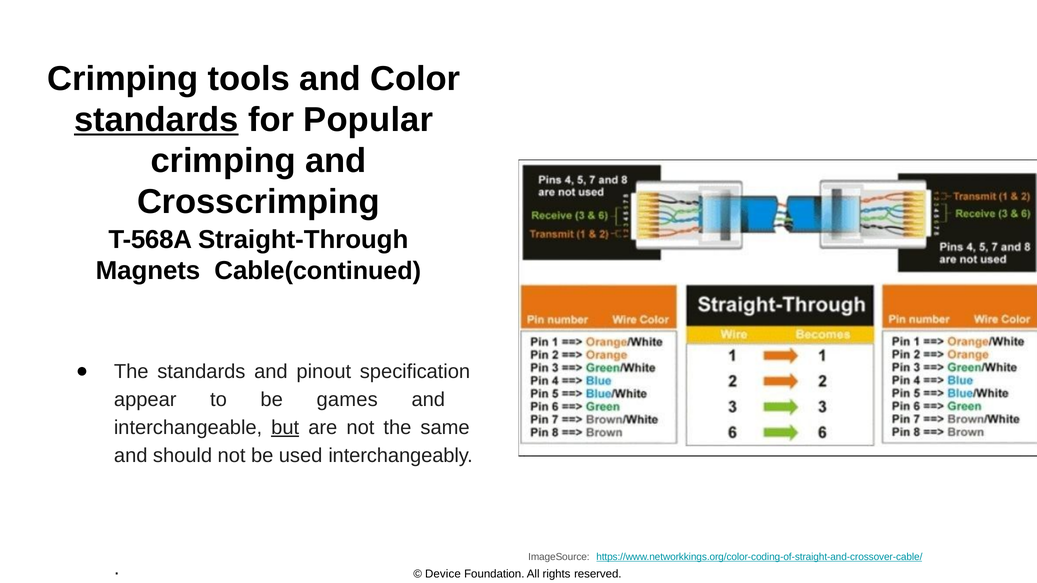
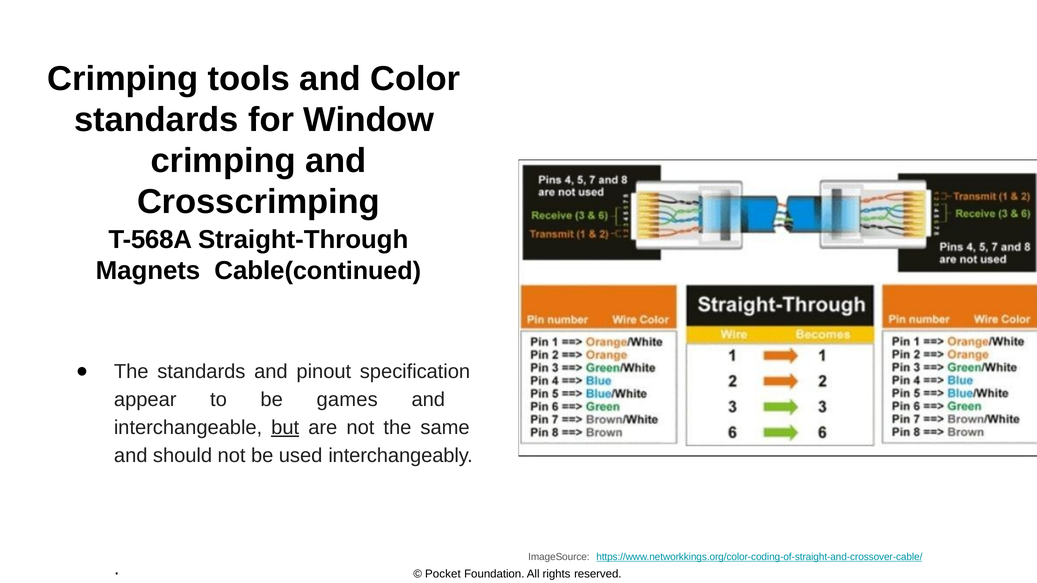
standards underline: present -> none (156, 120)
Popular: Popular -> Window (369, 120)
Device: Device -> Pocket (443, 574)
